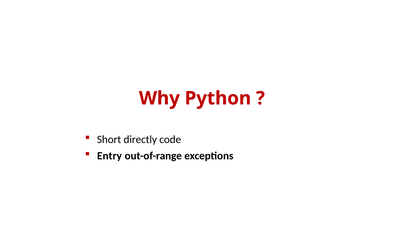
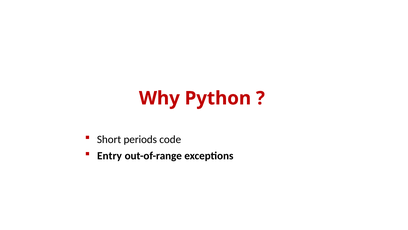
directly: directly -> periods (140, 139)
